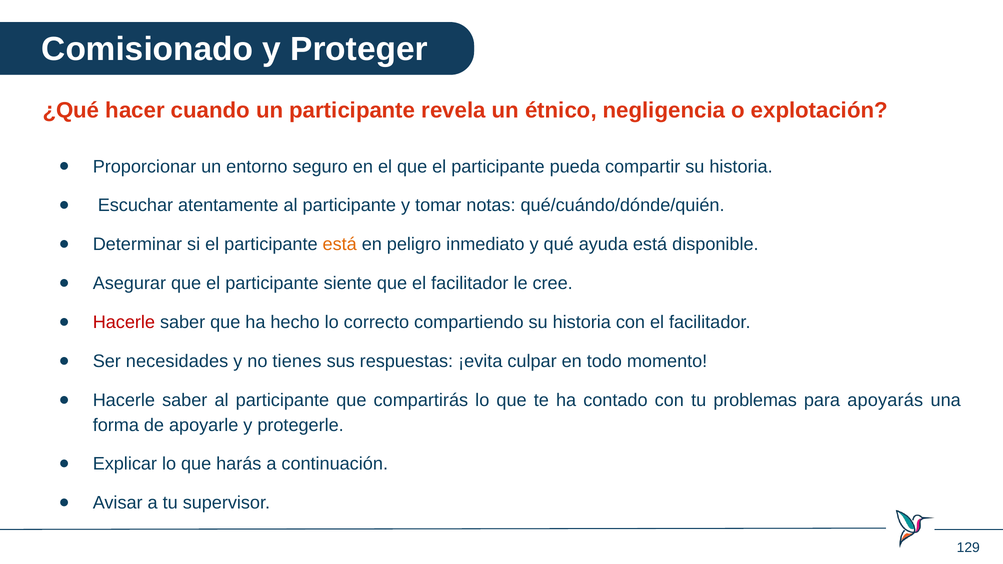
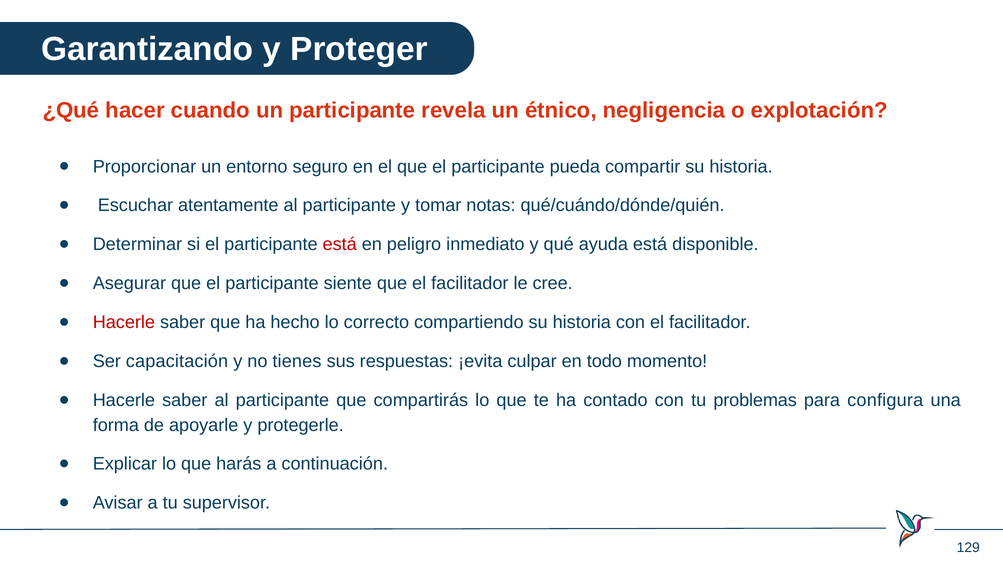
Comisionado: Comisionado -> Garantizando (147, 49)
está colour: orange -> red (340, 244)
necesidades: necesidades -> capacitación (177, 361)
apoyarás: apoyarás -> configura (885, 400)
